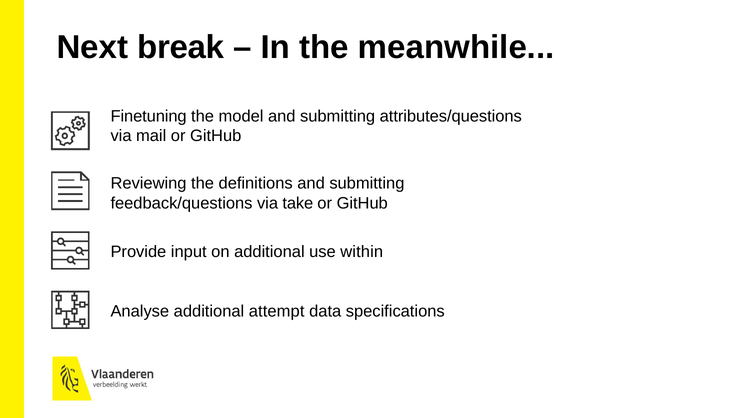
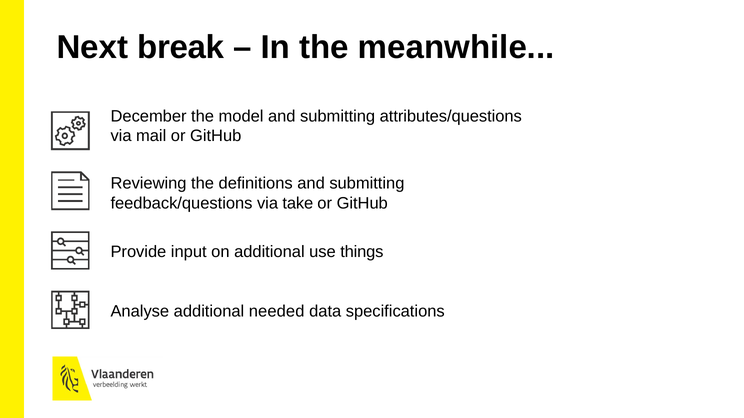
Finetuning: Finetuning -> December (149, 116)
within: within -> things (362, 252)
attempt: attempt -> needed (277, 312)
